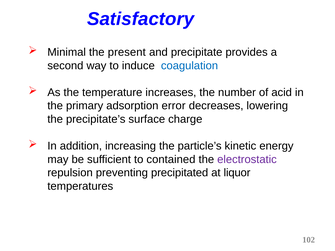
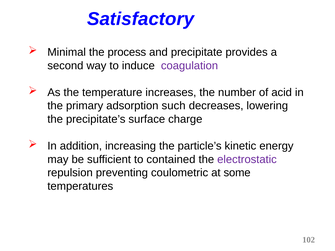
present: present -> process (127, 52)
coagulation colour: blue -> purple (190, 66)
error: error -> such (174, 106)
precipitated: precipitated -> coulometric (180, 173)
liquor: liquor -> some (237, 173)
